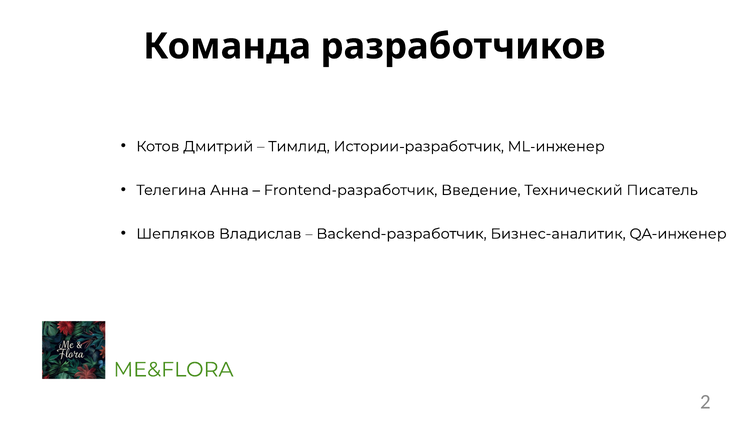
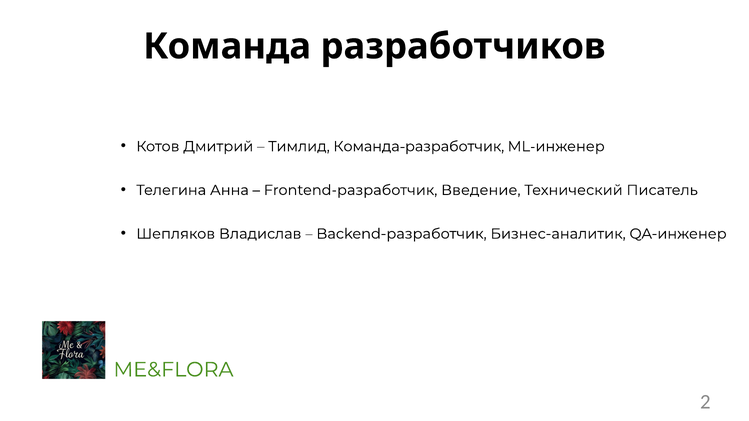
Истории-разработчик: Истории-разработчик -> Команда-разработчик (419, 147)
